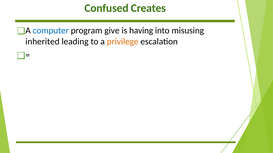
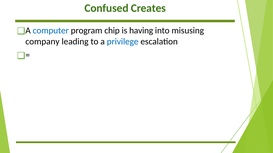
give: give -> chip (112, 31)
inherited: inherited -> company (42, 42)
privilege colour: orange -> blue (123, 42)
